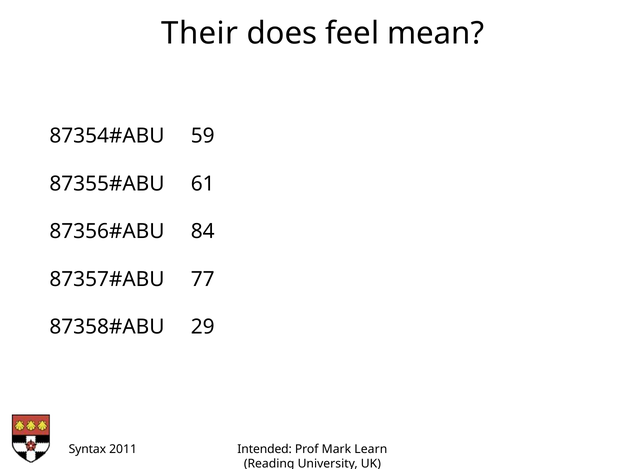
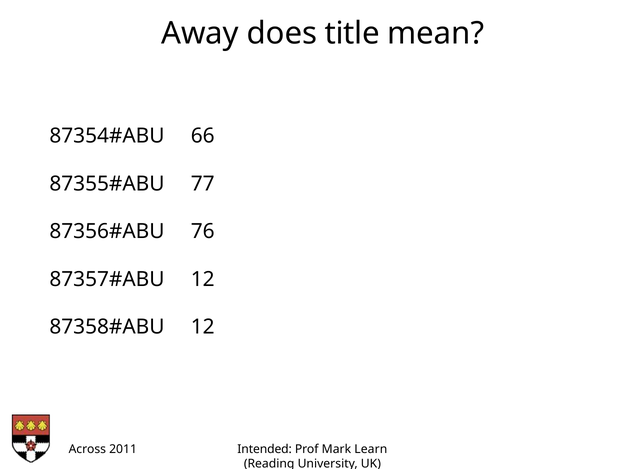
Their: Their -> Away (200, 33)
feel: feel -> title (352, 33)
59: 59 -> 66 (203, 136)
61: 61 -> 77 (203, 184)
84: 84 -> 76 (203, 231)
77: 77 -> 12 (203, 279)
29: 29 -> 12 (203, 327)
Syntax: Syntax -> Across (87, 449)
